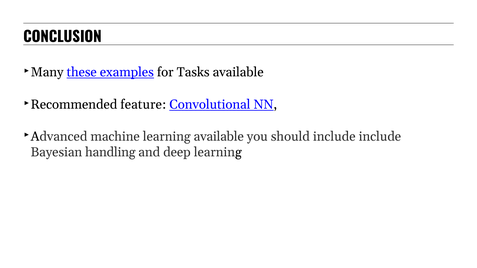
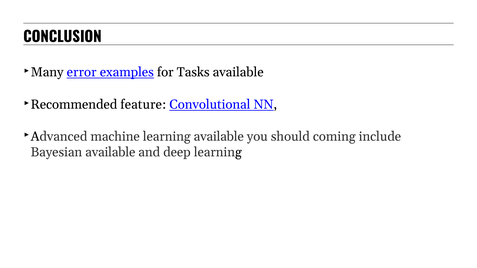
these: these -> error (82, 72)
should include: include -> coming (334, 137)
Bayesian handling: handling -> available (110, 152)
